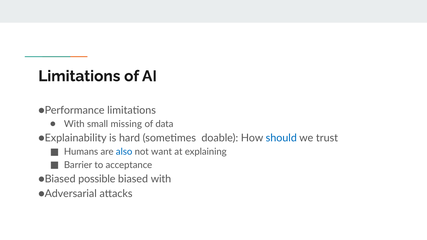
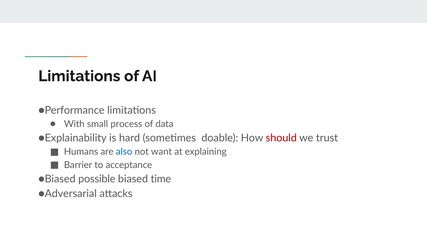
missing: missing -> process (126, 124)
should colour: blue -> red (281, 138)
biased with: with -> time (161, 179)
